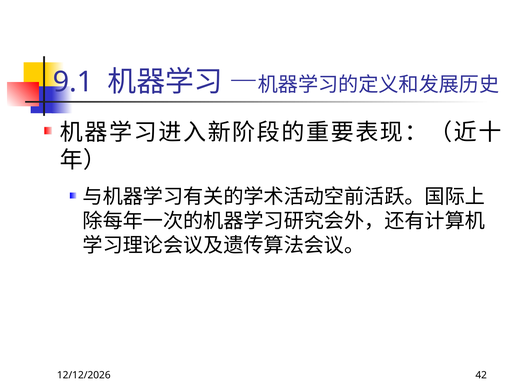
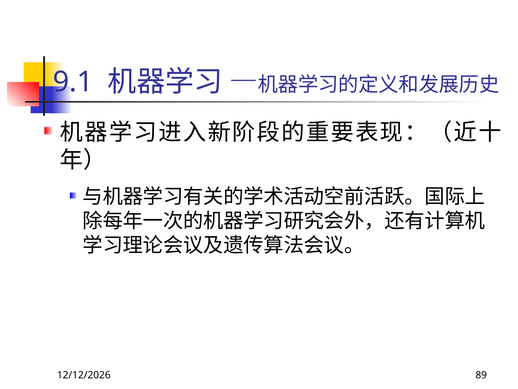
42: 42 -> 89 (481, 375)
